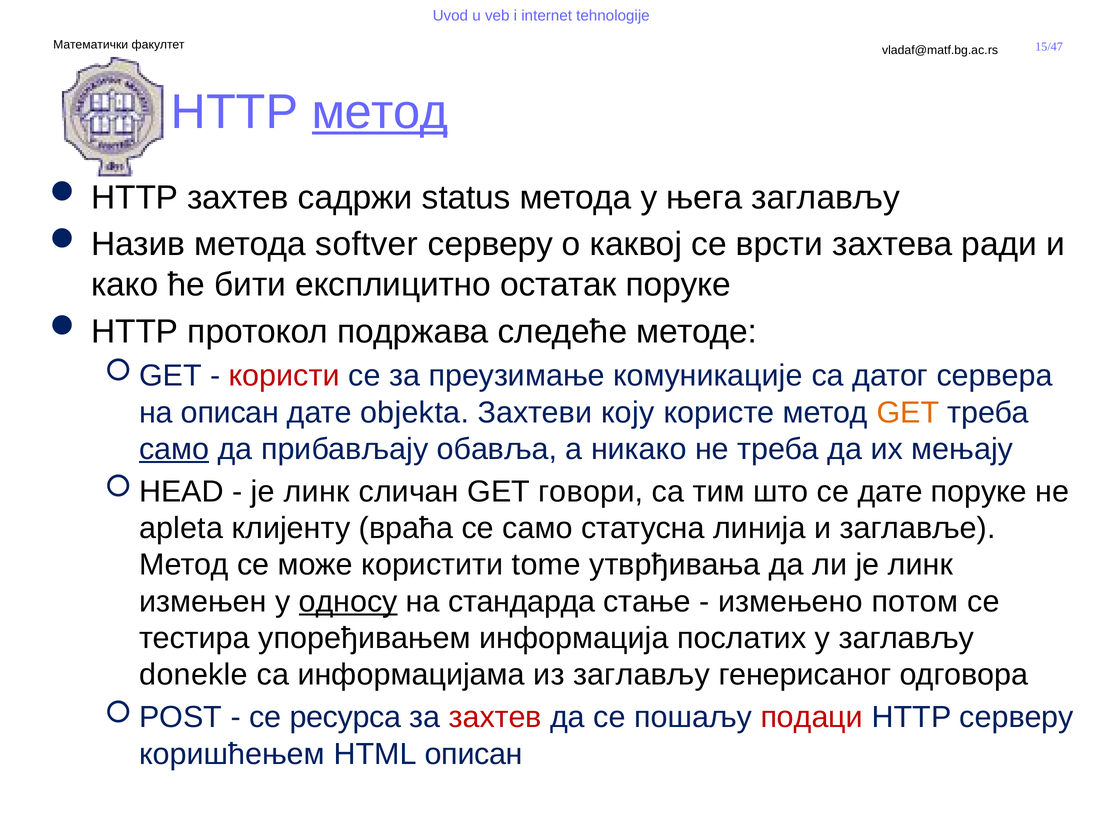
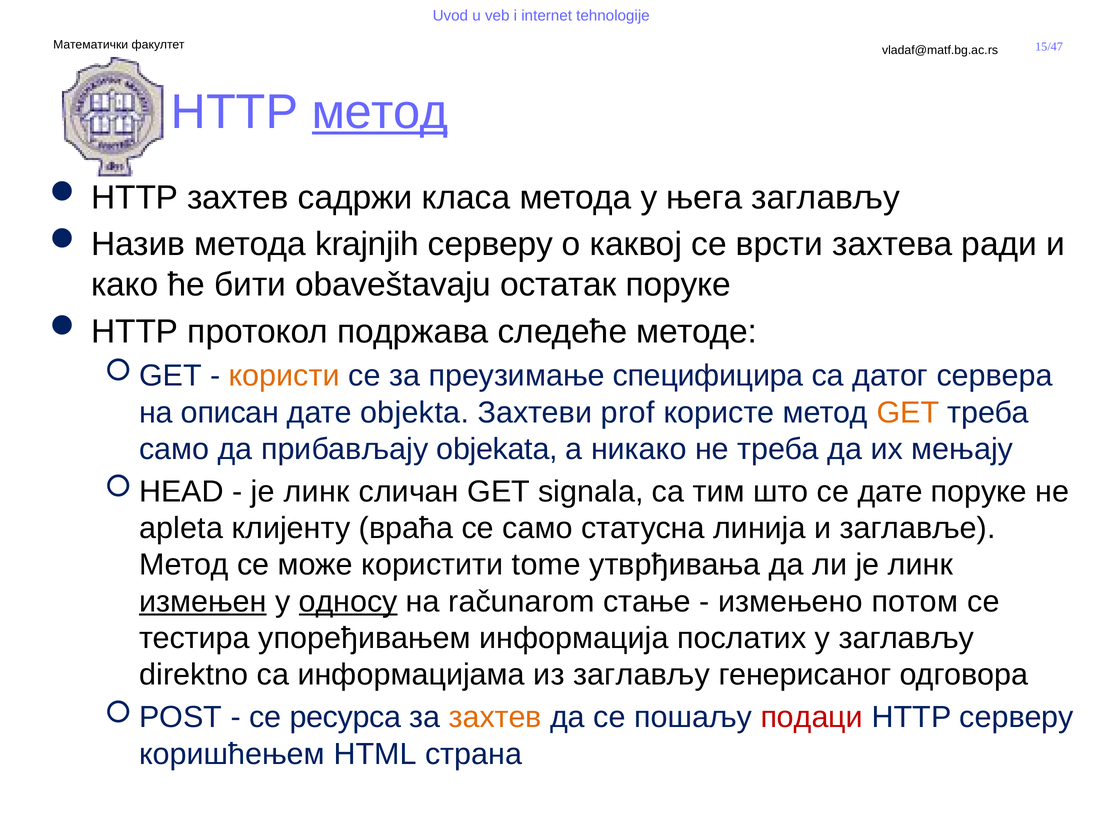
status: status -> класа (466, 198)
softver: softver -> krajnjih (367, 245)
експлицитно: експлицитно -> obaveštavaju (393, 285)
користи colour: red -> orange (284, 376)
комуникације: комуникације -> специфицира (708, 376)
коју: коју -> prof (628, 413)
само underline: present -> none (174, 449)
обавља: обавља -> objekata (497, 449)
говори: говори -> signala (591, 492)
измењен underline: none -> present (203, 602)
стандарда: стандарда -> računarom (521, 602)
donekle: donekle -> direktno (194, 675)
захтев colour: red -> orange (495, 718)
HTML описан: описан -> страна (474, 754)
